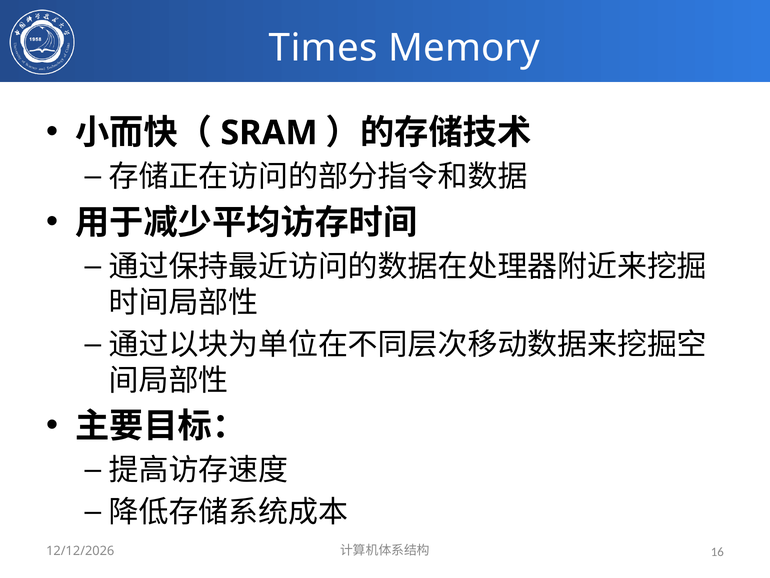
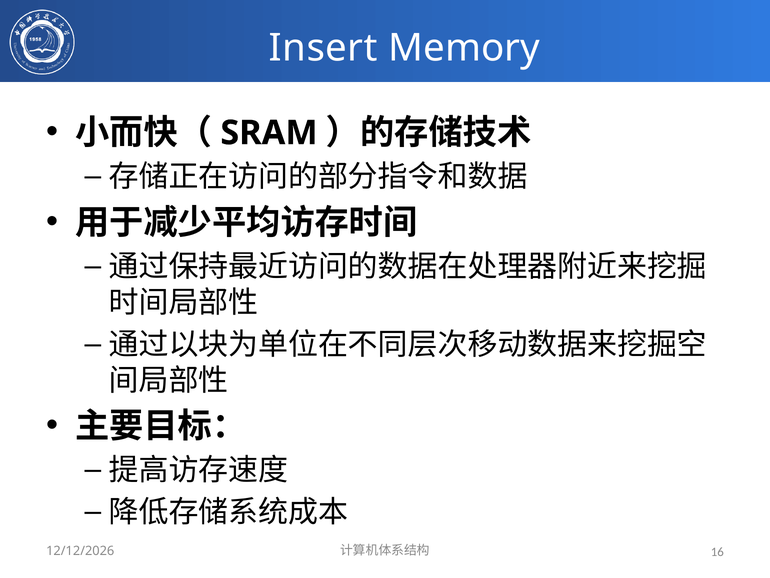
Times: Times -> Insert (323, 48)
